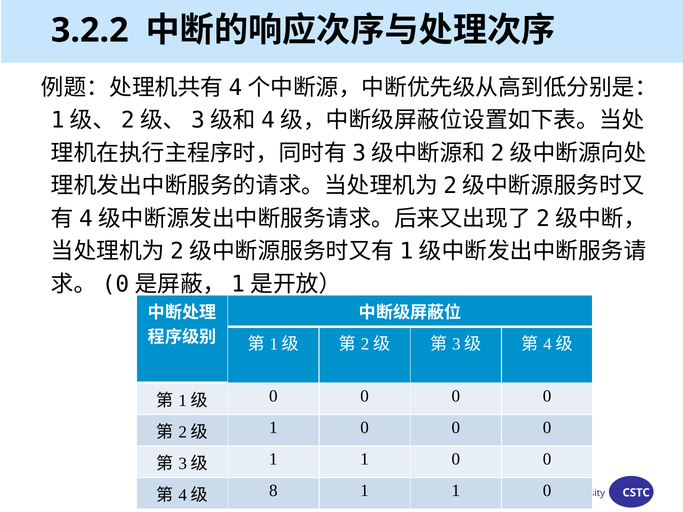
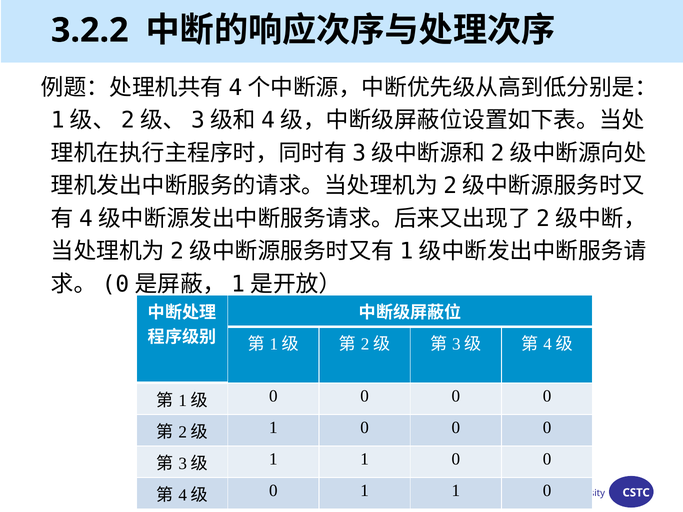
8: 8 -> 0 (273, 491)
